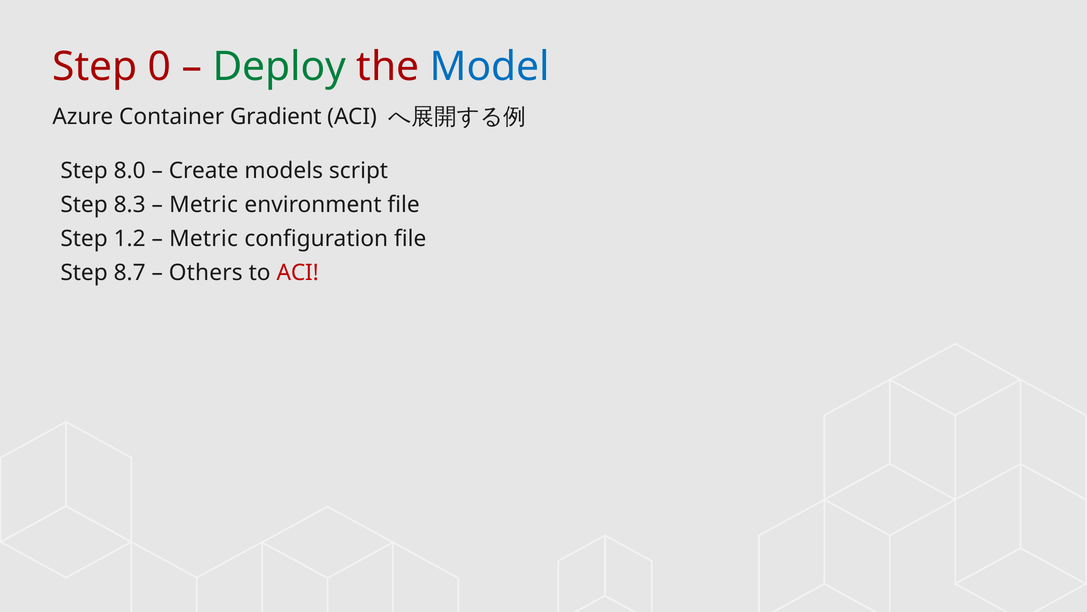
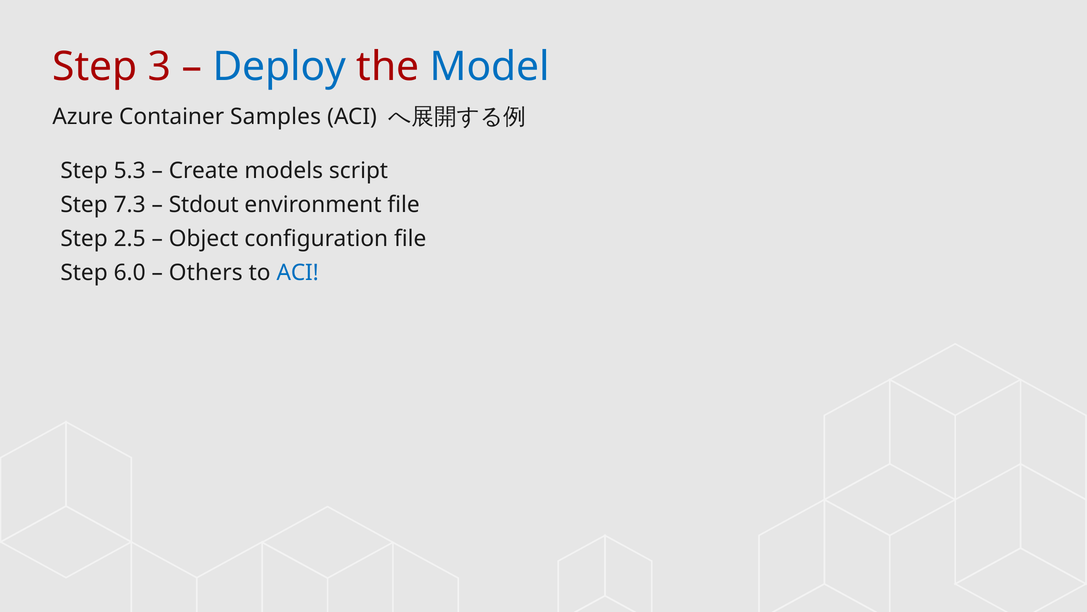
0: 0 -> 3 (160, 67)
Deploy colour: green -> blue (279, 67)
Gradient: Gradient -> Samples (276, 117)
8.0: 8.0 -> 5.3 (130, 171)
8.3: 8.3 -> 7.3 (130, 205)
Metric: Metric -> Stdout (204, 205)
1.2: 1.2 -> 2.5 (130, 239)
Metric: Metric -> Object (204, 239)
8.7: 8.7 -> 6.0 (130, 273)
ACI colour: red -> blue (298, 273)
